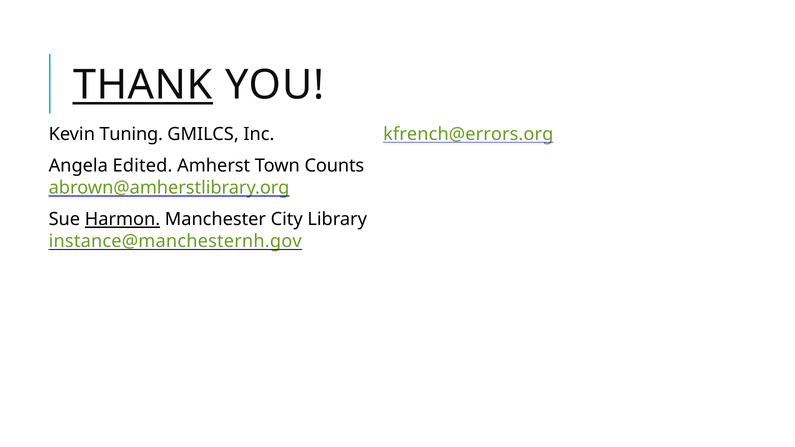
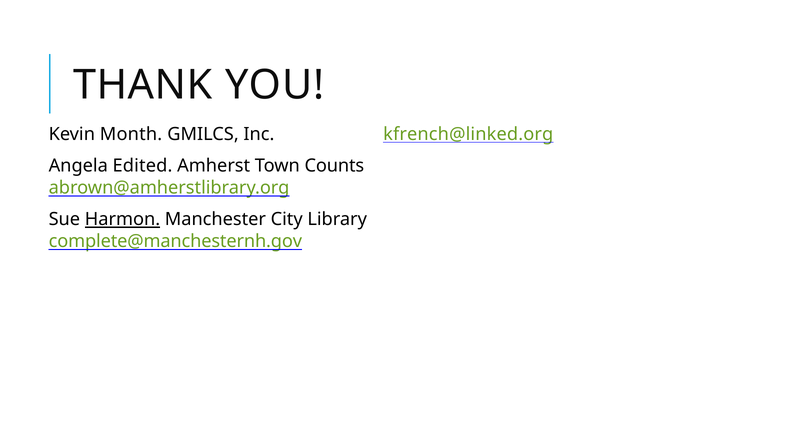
THANK underline: present -> none (143, 85)
Tuning: Tuning -> Month (131, 134)
kfrench@errors.org: kfrench@errors.org -> kfrench@linked.org (468, 134)
instance@manchesternh.gov: instance@manchesternh.gov -> complete@manchesternh.gov (175, 241)
